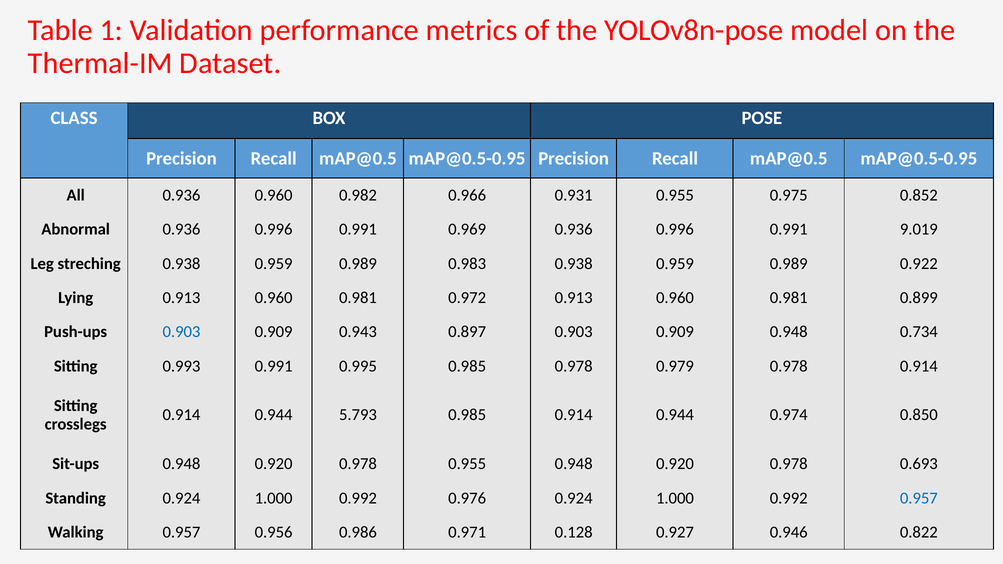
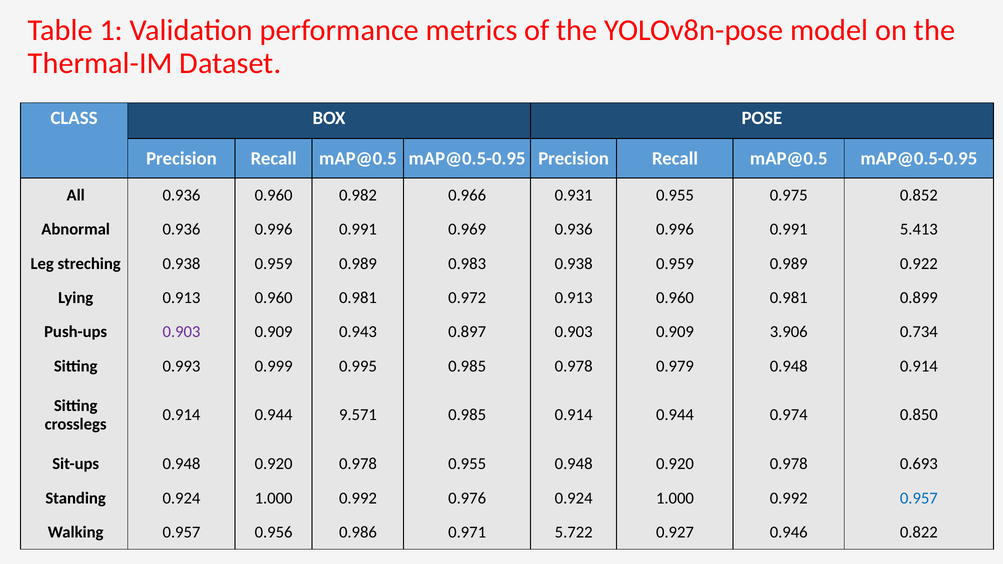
9.019: 9.019 -> 5.413 (919, 229)
0.903 colour: blue -> purple (181, 332)
0.909 0.948: 0.948 -> 3.906 (789, 332)
0.993 0.991: 0.991 -> 0.999 (274, 366)
0.979 0.978: 0.978 -> 0.948 (789, 366)
5.793: 5.793 -> 9.571 (358, 415)
0.128: 0.128 -> 5.722 (574, 532)
